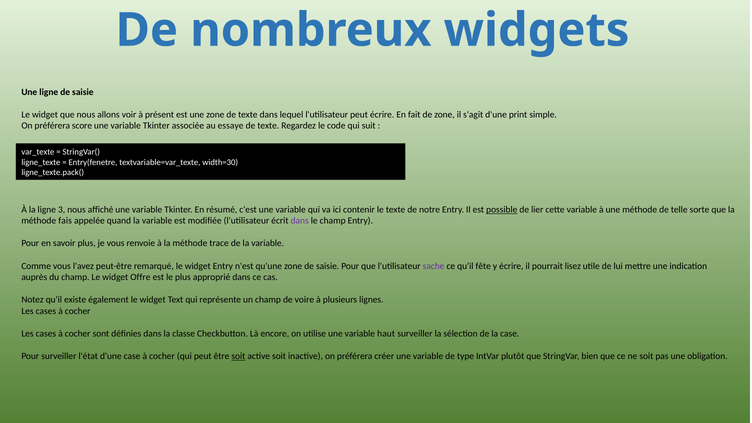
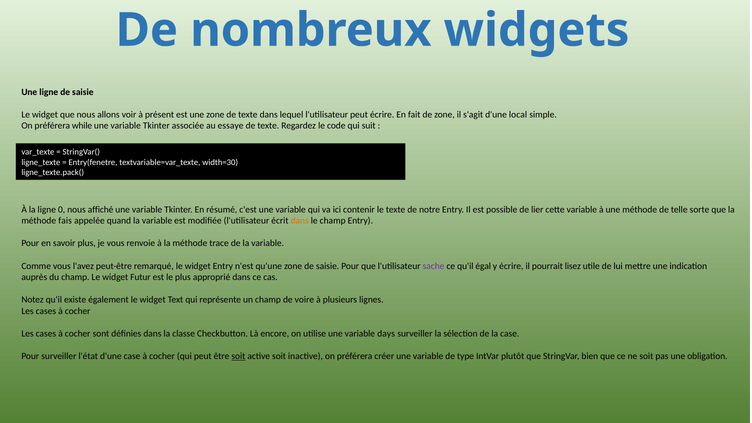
print: print -> local (518, 115)
score: score -> while (82, 126)
3: 3 -> 0 (62, 210)
possible underline: present -> none (502, 210)
dans colour: purple -> orange (300, 221)
fête: fête -> égal (483, 266)
Offre: Offre -> Futur (140, 277)
haut: haut -> days (386, 334)
